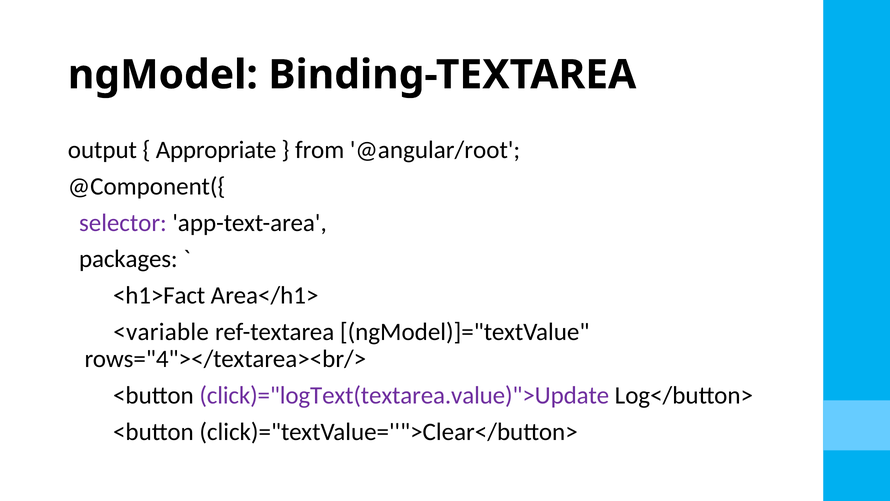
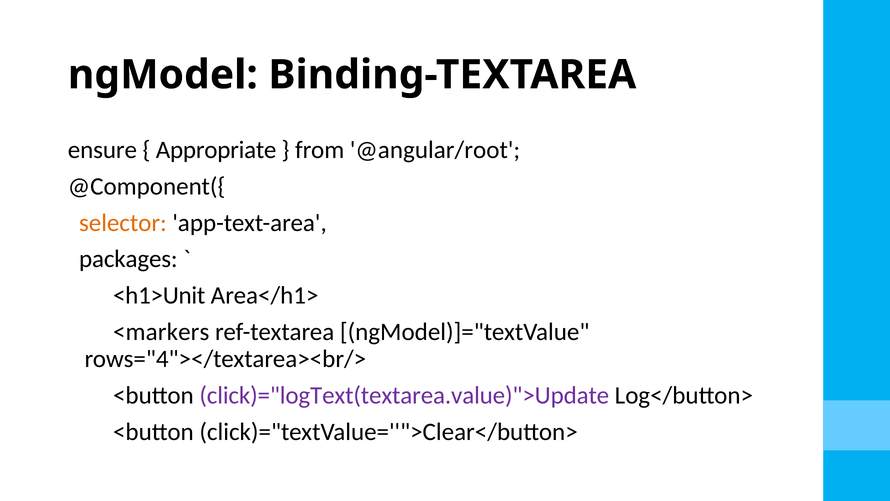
output: output -> ensure (102, 150)
selector colour: purple -> orange (123, 223)
<h1>Fact: <h1>Fact -> <h1>Unit (159, 295)
<variable: <variable -> <markers (161, 332)
